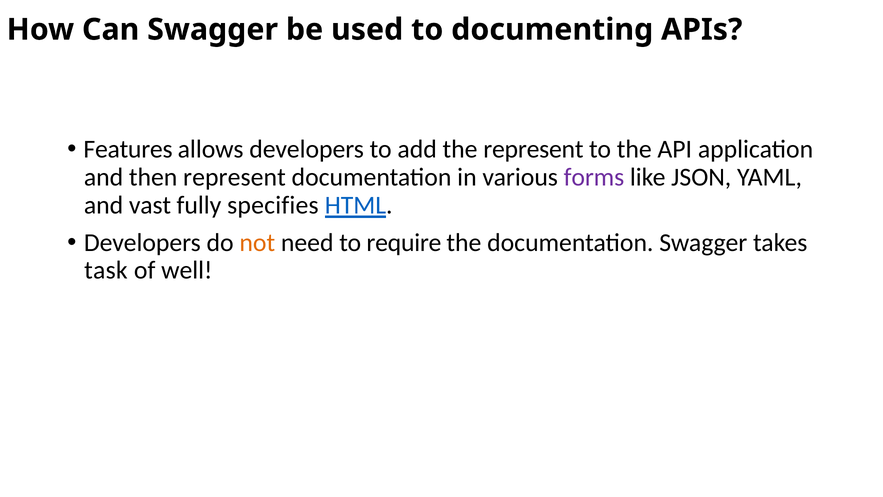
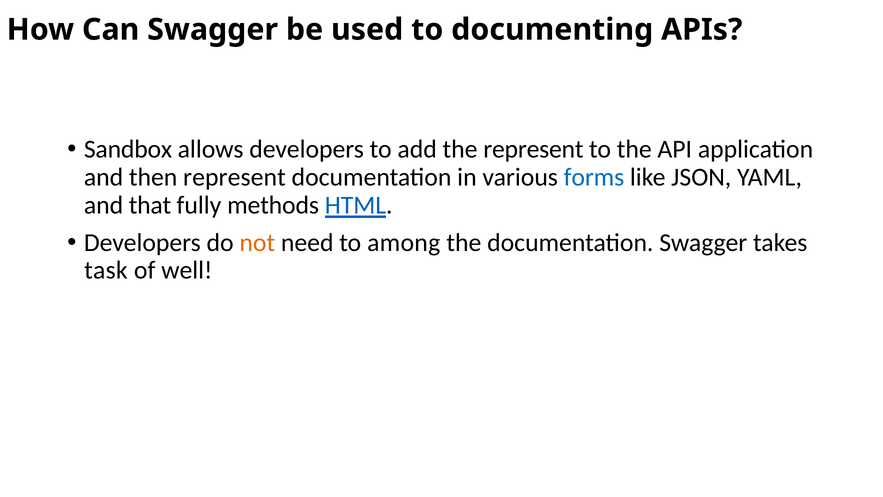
Features: Features -> Sandbox (128, 149)
forms colour: purple -> blue (594, 177)
vast: vast -> that (150, 205)
specifies: specifies -> methods (273, 205)
require: require -> among (404, 242)
